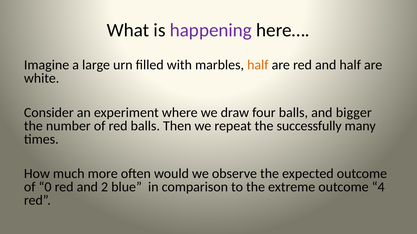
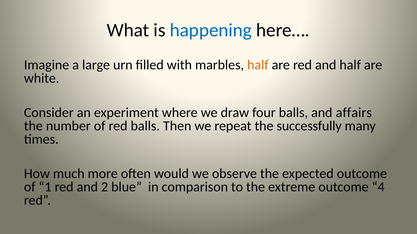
happening colour: purple -> blue (211, 30)
bigger: bigger -> affairs (354, 113)
0: 0 -> 1 (45, 187)
